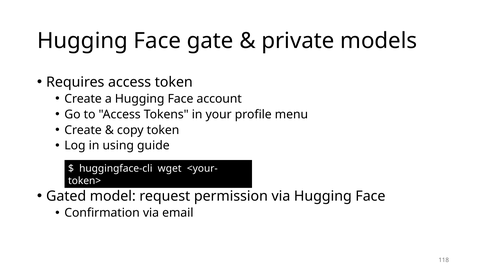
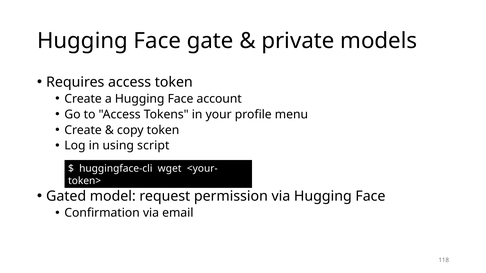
guide: guide -> script (153, 146)
